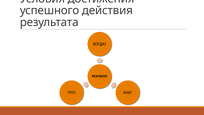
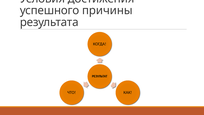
действия: действия -> причины (107, 10)
